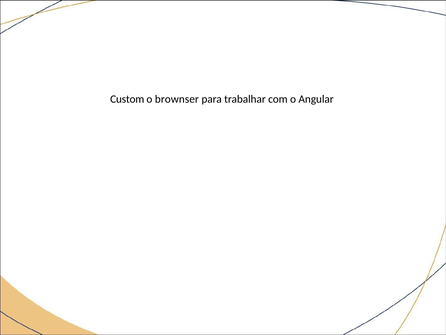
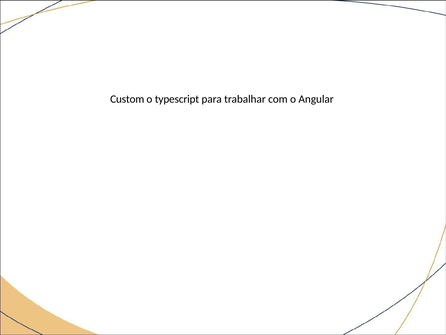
brownser: brownser -> typescript (177, 99)
